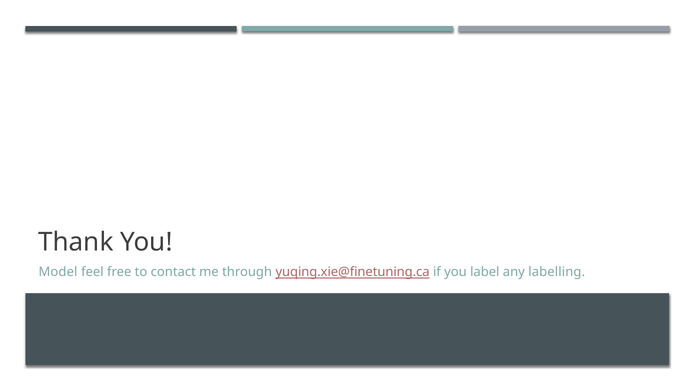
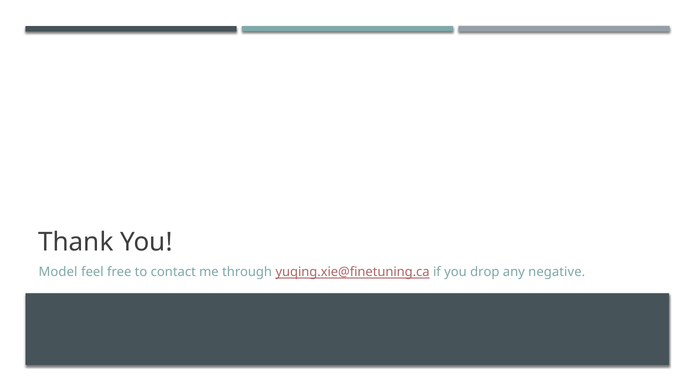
label: label -> drop (485, 272)
labelling: labelling -> negative (557, 272)
